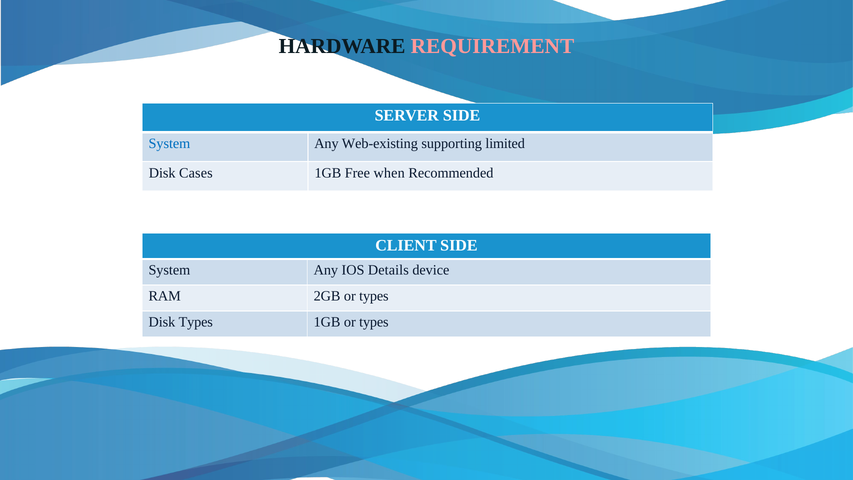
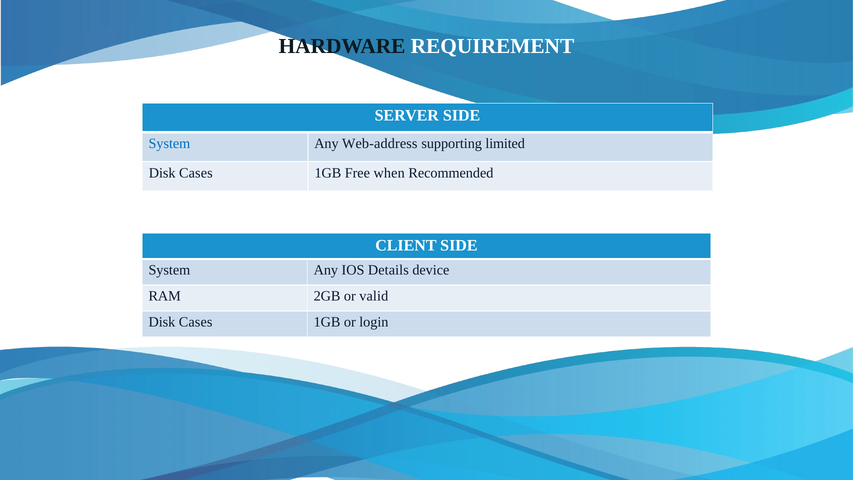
REQUIREMENT colour: pink -> white (492, 46)
Web-existing: Web-existing -> Web-address (380, 144)
2GB or types: types -> valid (374, 296)
Types: Types -> Cases (196, 322)
1GB or types: types -> login (374, 322)
